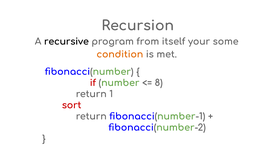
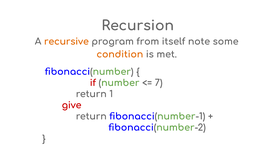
recursive colour: black -> orange (66, 42)
your: your -> note (199, 42)
8: 8 -> 7 (159, 83)
sort: sort -> give (72, 105)
